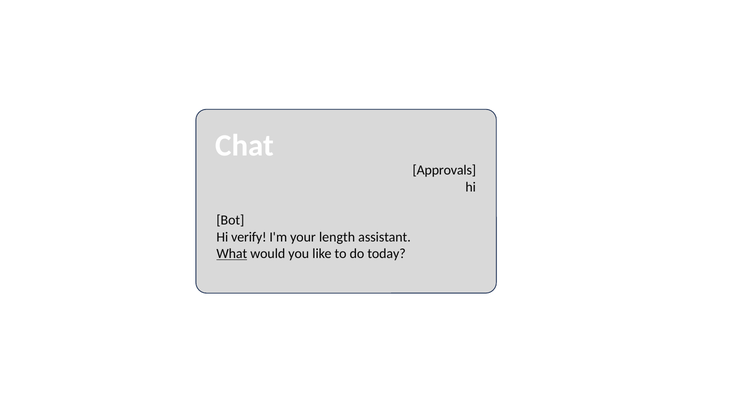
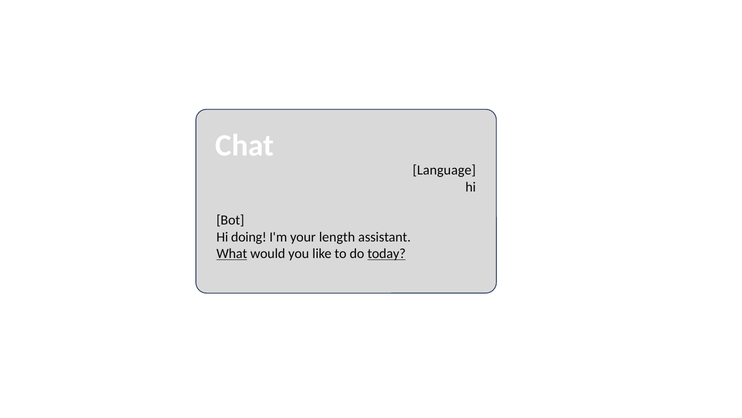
Approvals: Approvals -> Language (444, 170)
verify: verify -> doing (249, 237)
today underline: none -> present (387, 253)
